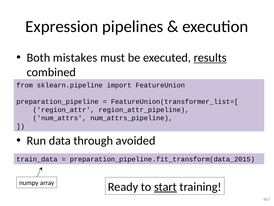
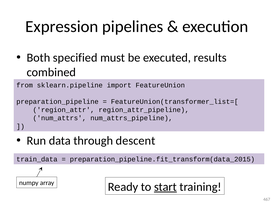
mistakes: mistakes -> specified (75, 57)
results underline: present -> none (210, 57)
avoided: avoided -> descent (136, 140)
